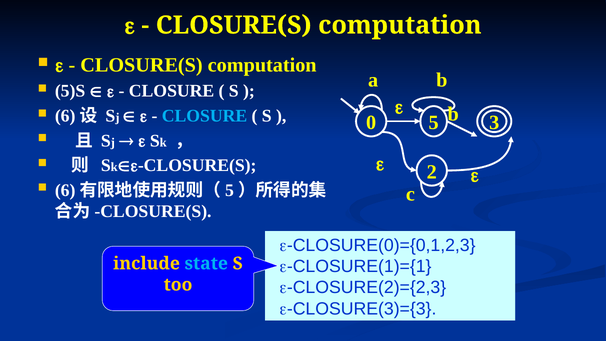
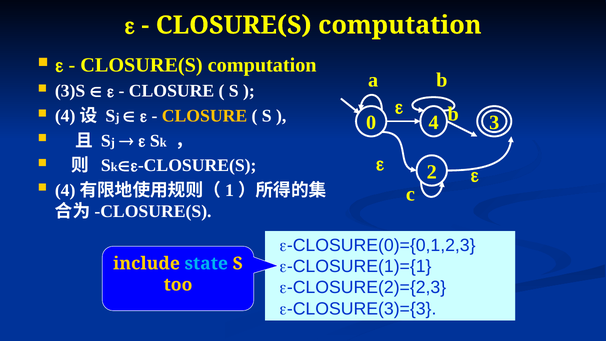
5)S: 5)S -> 3)S (70, 91)
6: 6 -> 4 (65, 116)
CLOSURE colour: light blue -> yellow (205, 116)
0 5: 5 -> 4 (434, 123)
6: 6 -> 4 (65, 190)
5: 5 -> 1 (230, 190)
